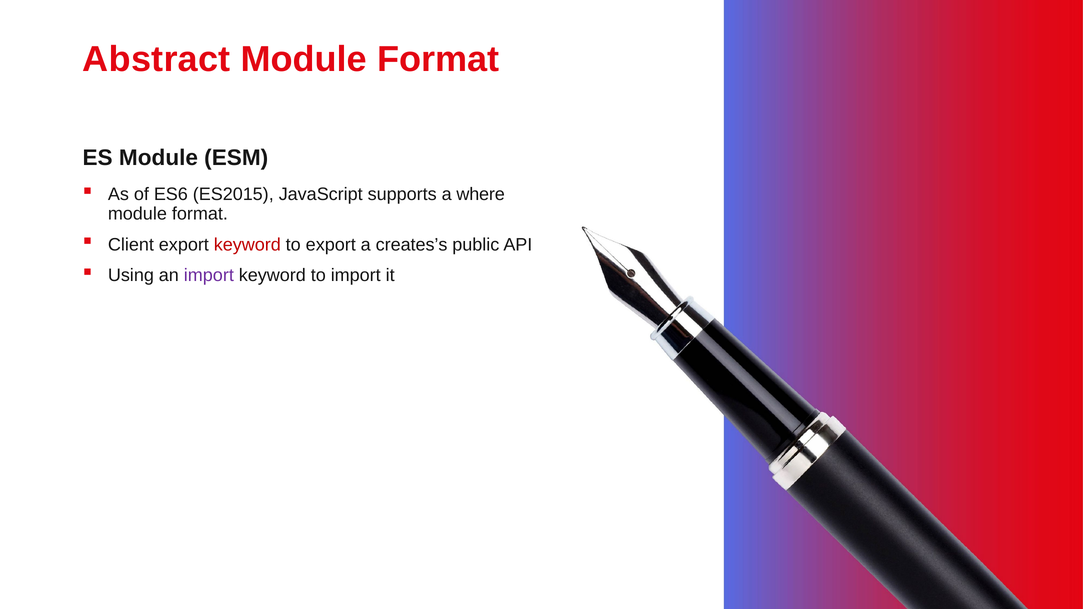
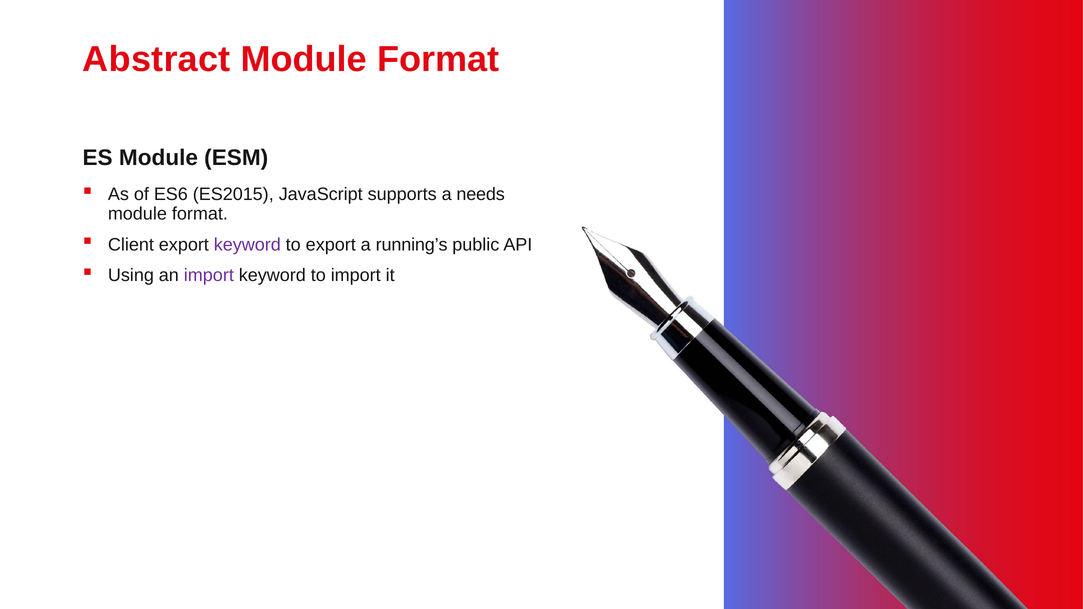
where: where -> needs (481, 195)
keyword colour: red -> purple (247, 245)
creates’s: creates’s -> running’s (412, 245)
